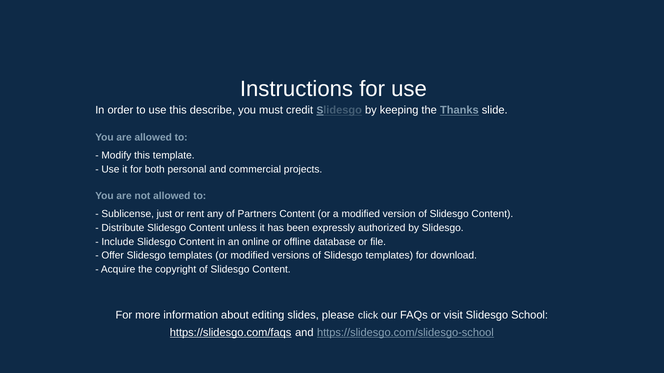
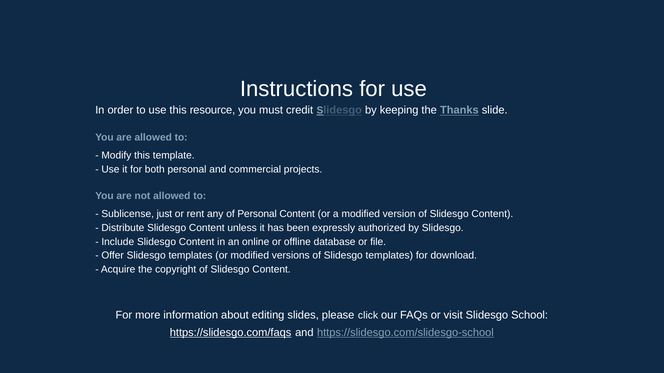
describe: describe -> resource (212, 110)
of Partners: Partners -> Personal (257, 214)
